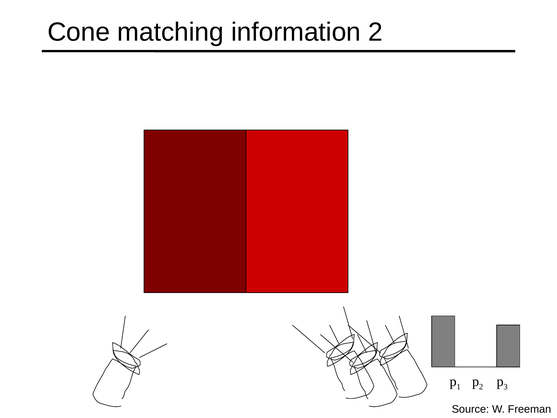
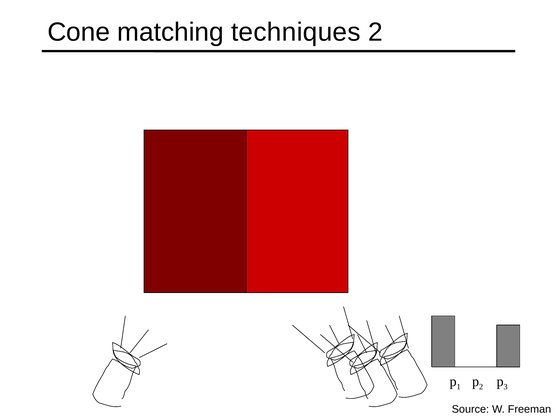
information: information -> techniques (296, 32)
